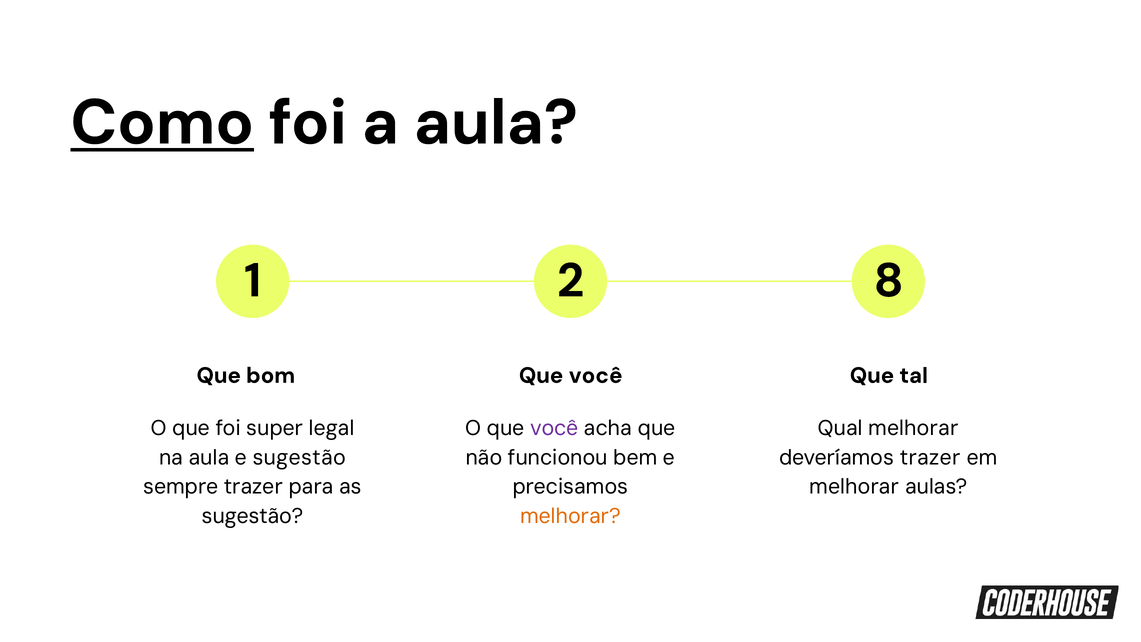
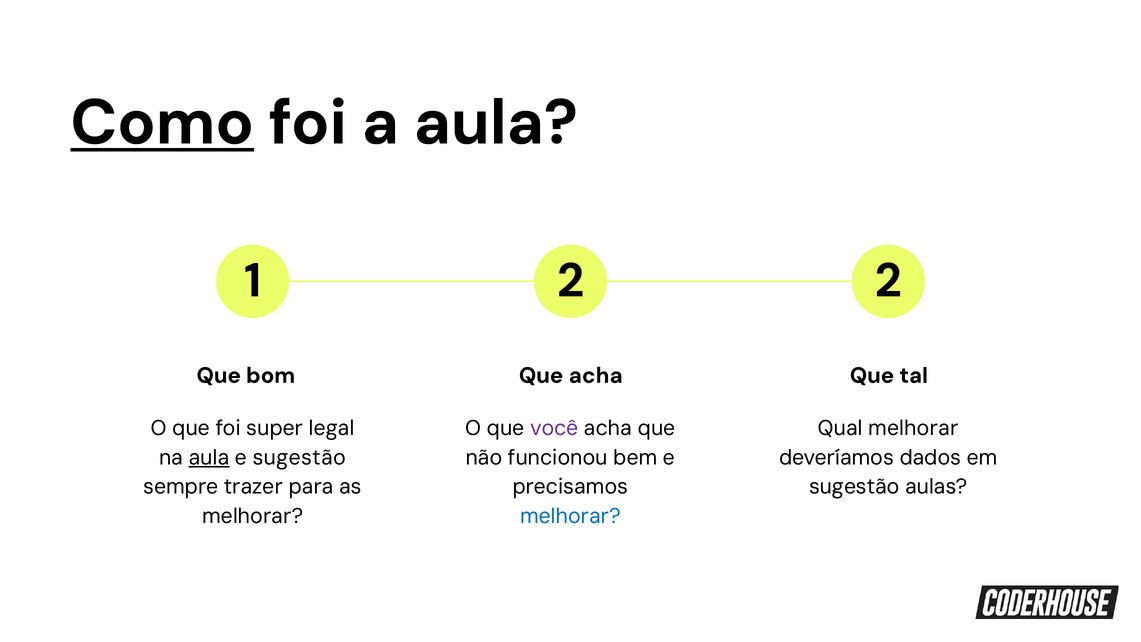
2 8: 8 -> 2 (888, 281)
bom Que você: você -> acha (596, 375)
aula underline: none -> present (209, 457)
deveríamos trazer: trazer -> dados (930, 457)
melhorar: melhorar -> sugestão (854, 487)
sugestão: sugestão -> melhorar (253, 516)
melhorar colour: orange -> blue (570, 516)
